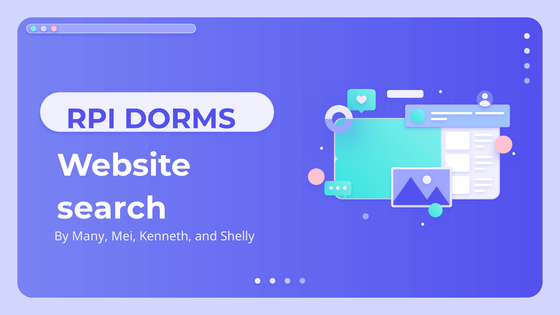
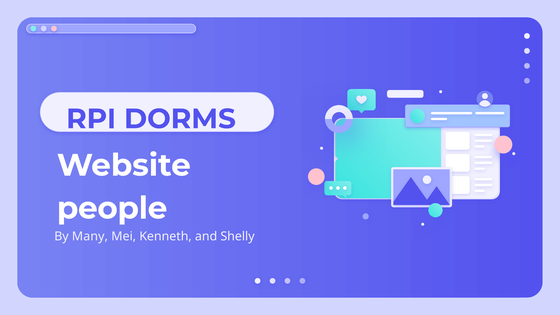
search: search -> people (112, 208)
